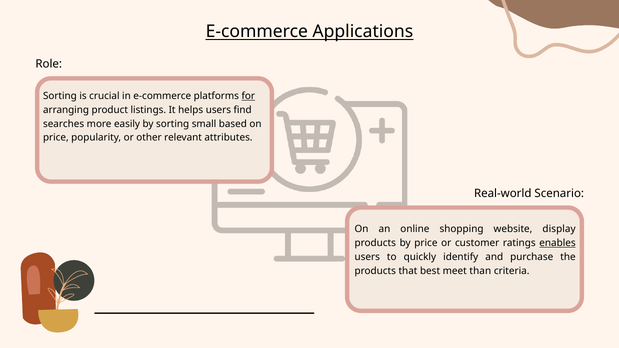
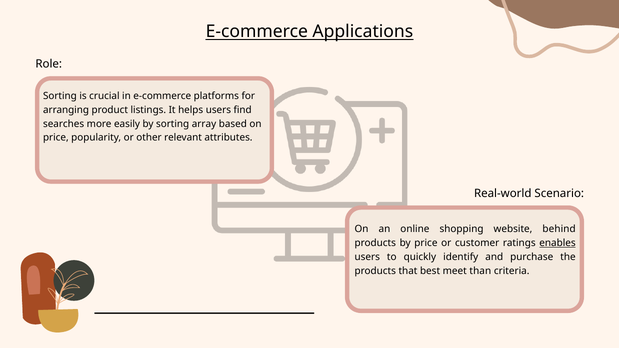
for underline: present -> none (248, 96)
small: small -> array (204, 124)
display: display -> behind (559, 229)
